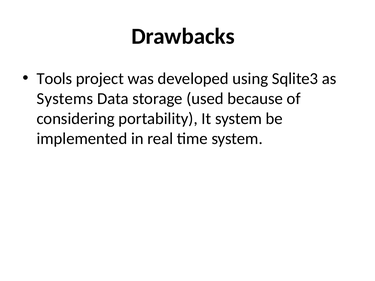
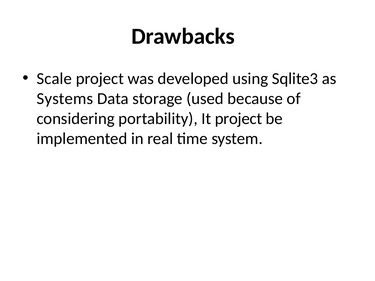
Tools: Tools -> Scale (54, 79)
It system: system -> project (238, 119)
